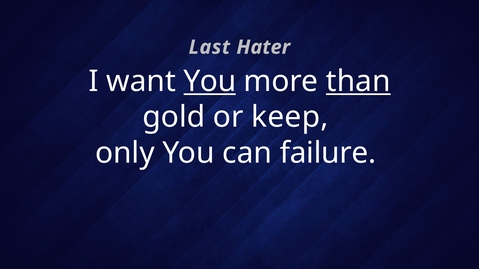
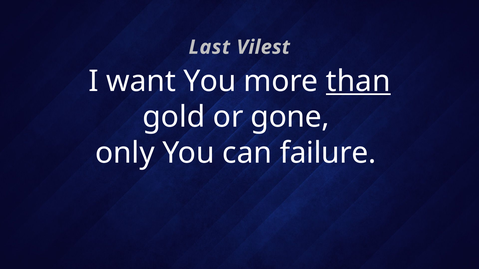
Hater: Hater -> Vilest (263, 47)
You underline: present -> none (210, 81)
keep: keep -> gone (290, 117)
